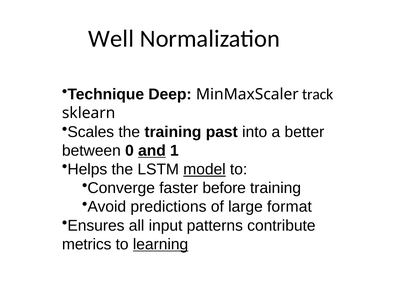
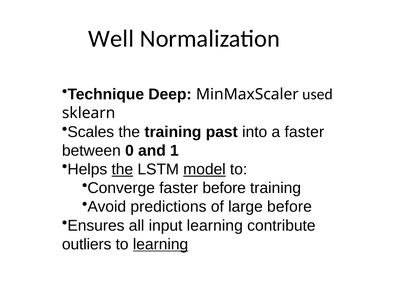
track: track -> used (318, 94)
a better: better -> faster (304, 132)
and underline: present -> none (152, 150)
the underline: none -> present (122, 169)
large format: format -> before (289, 207)
input patterns: patterns -> learning (215, 225)
metrics: metrics -> outliers (87, 244)
